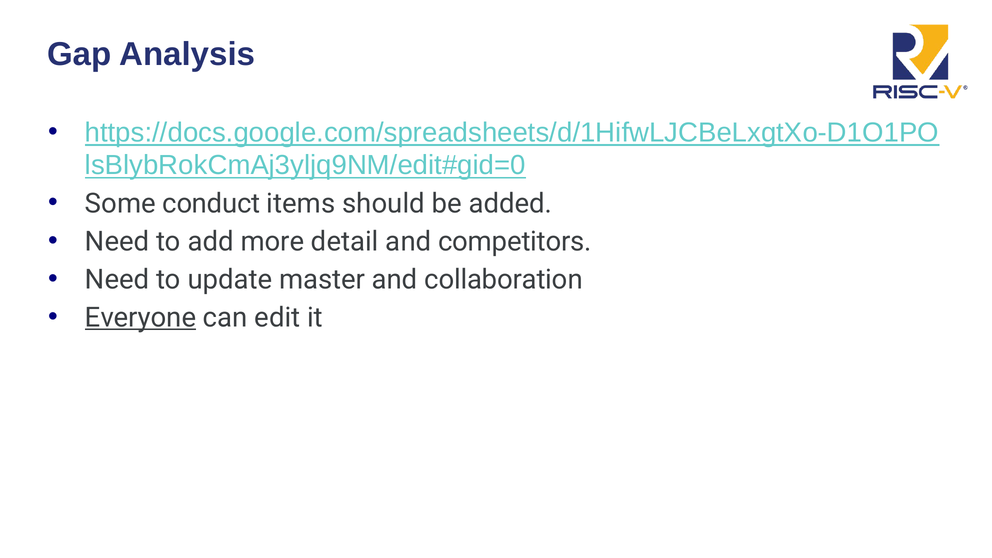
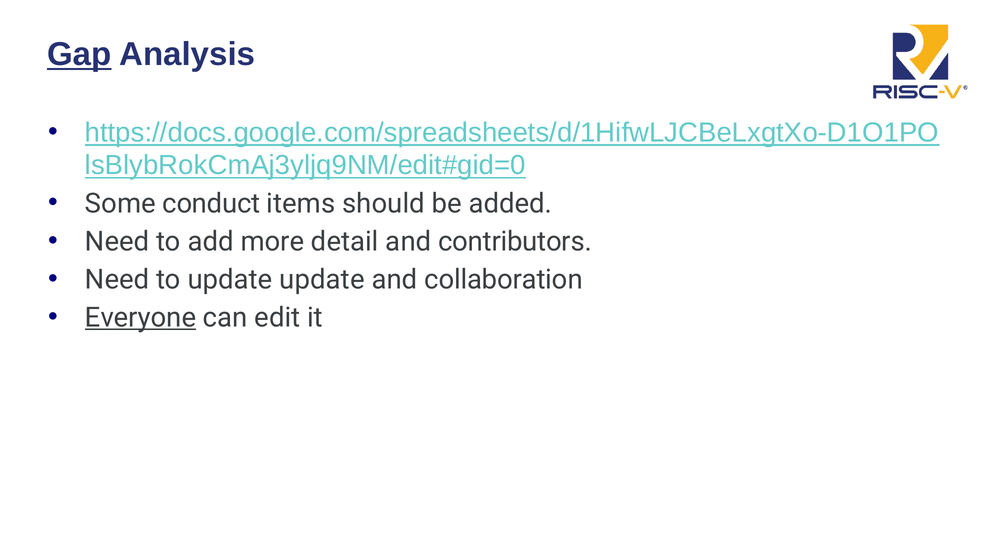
Gap underline: none -> present (79, 55)
competitors: competitors -> contributors (515, 241)
update master: master -> update (322, 280)
